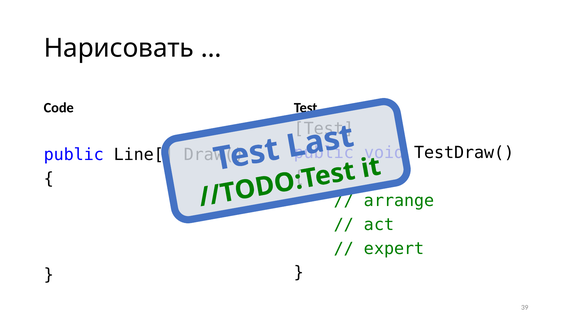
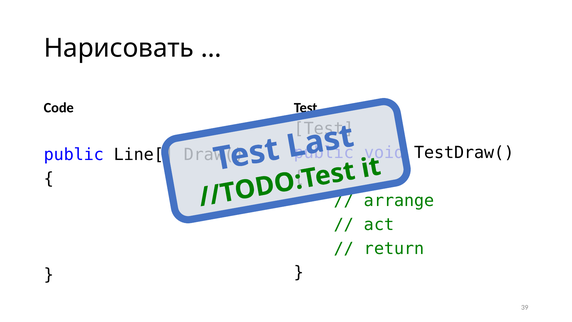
expert: expert -> return (394, 248)
